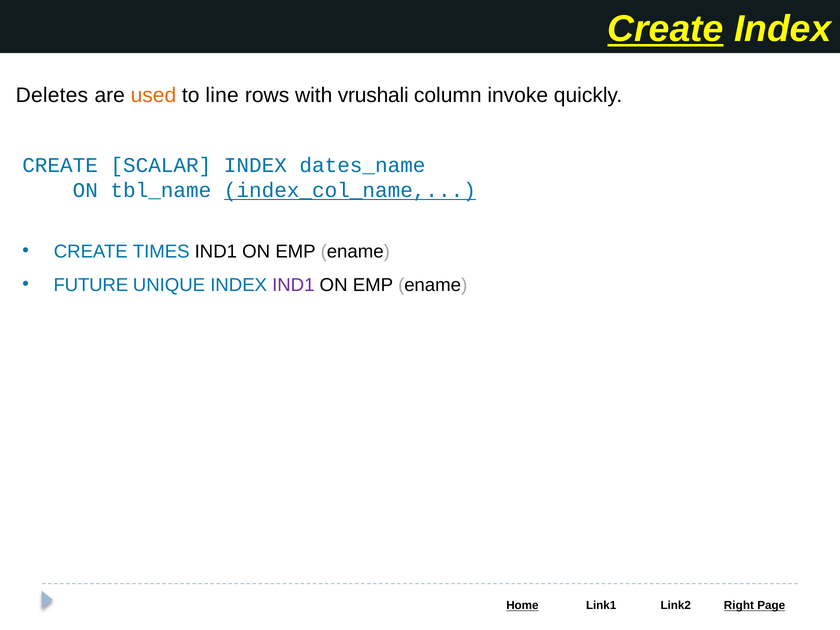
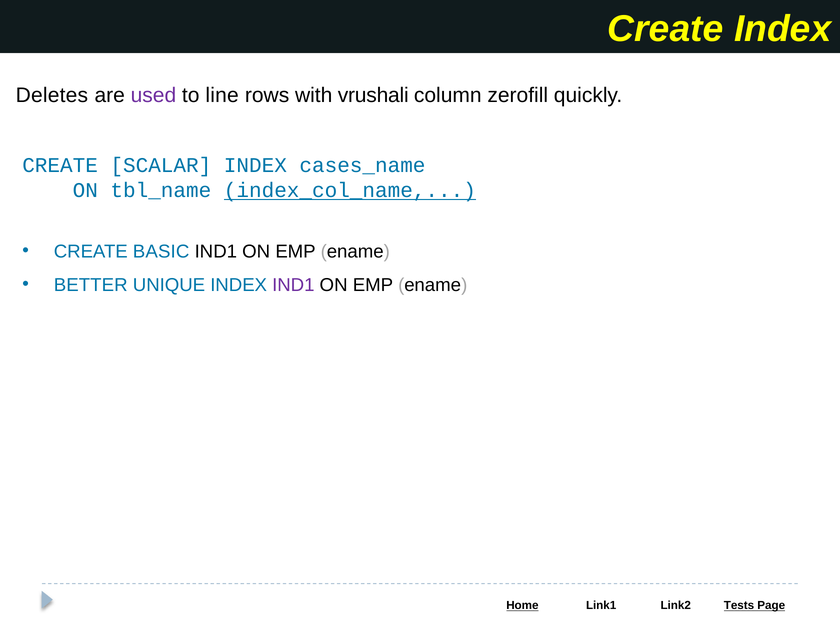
Create underline: present -> none (666, 29)
used colour: orange -> purple (153, 95)
invoke: invoke -> zerofill (518, 95)
dates_name: dates_name -> cases_name (362, 165)
TIMES: TIMES -> BASIC (161, 251)
FUTURE: FUTURE -> BETTER (91, 285)
Right: Right -> Tests (739, 606)
